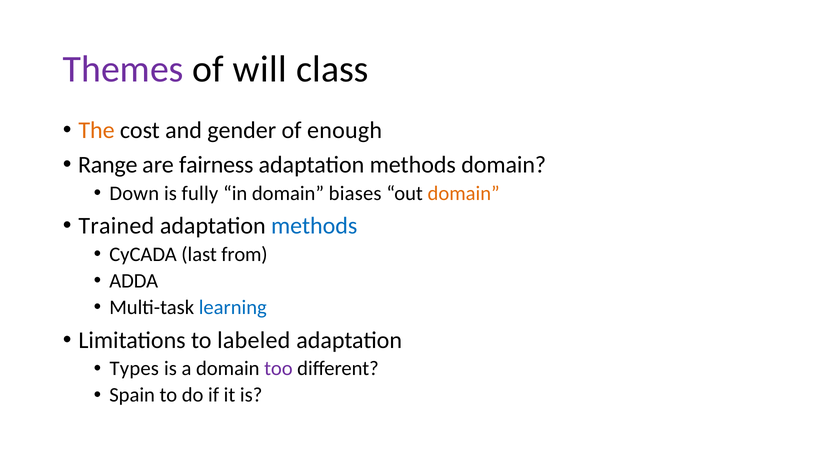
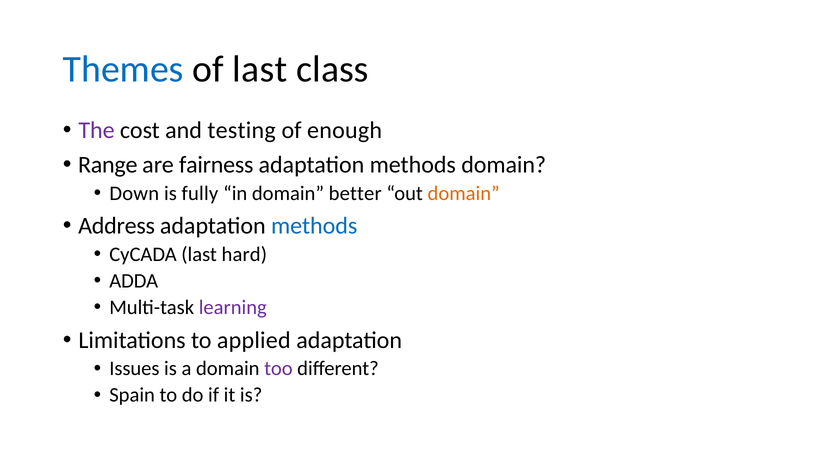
Themes colour: purple -> blue (123, 69)
of will: will -> last (260, 69)
The colour: orange -> purple (96, 130)
gender: gender -> testing (242, 130)
biases: biases -> better (355, 193)
Trained: Trained -> Address (117, 226)
from: from -> hard (244, 254)
learning colour: blue -> purple (233, 307)
labeled: labeled -> applied (254, 340)
Types: Types -> Issues (134, 368)
